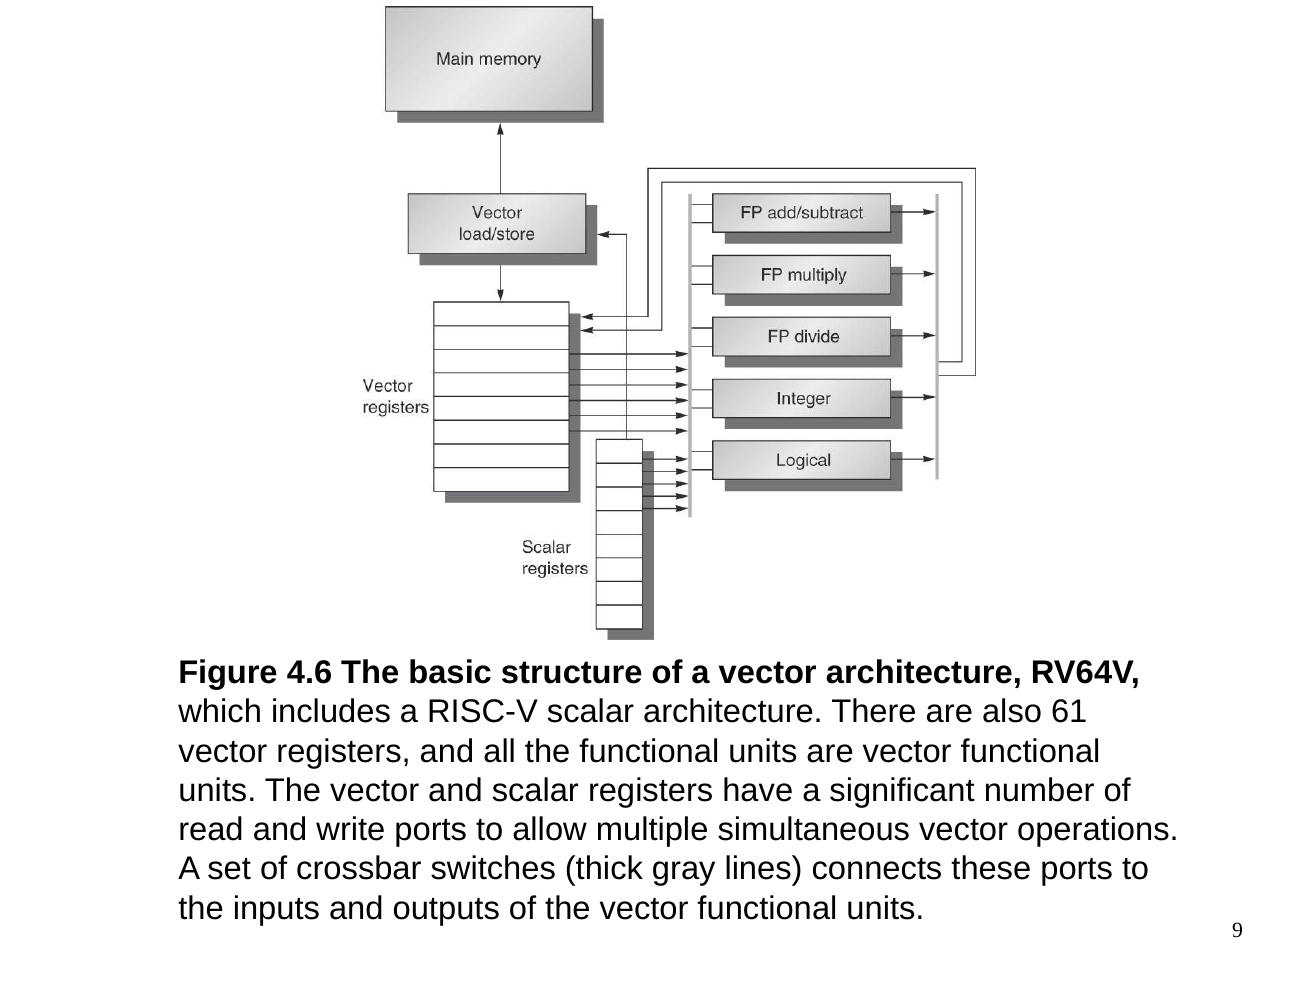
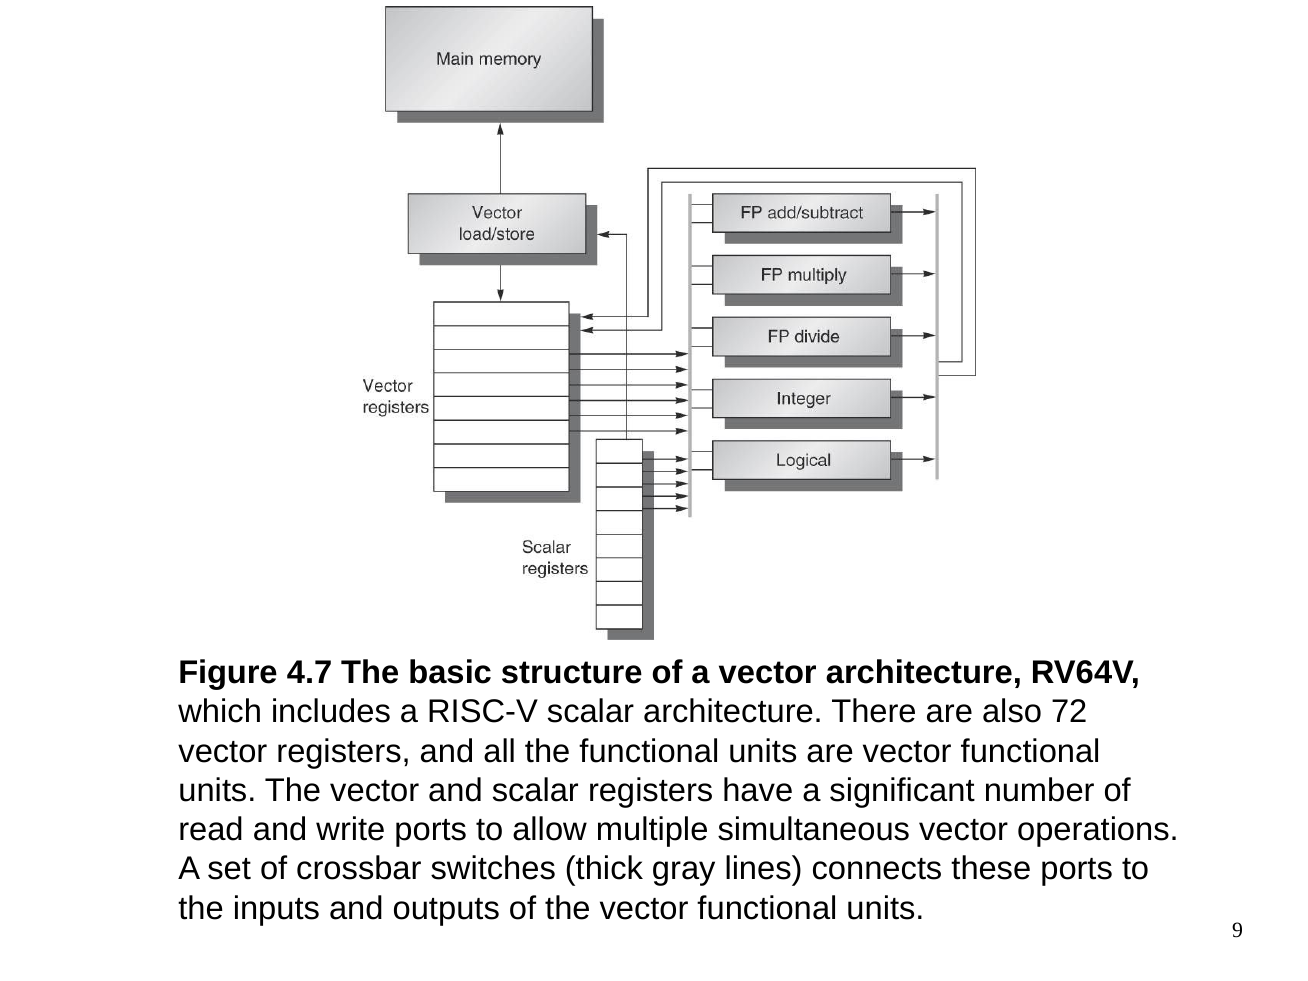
4.6: 4.6 -> 4.7 (310, 673)
61: 61 -> 72 (1069, 712)
